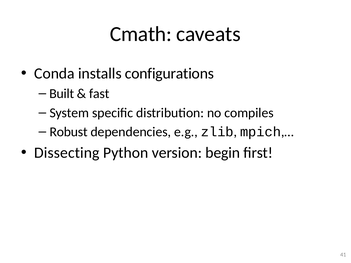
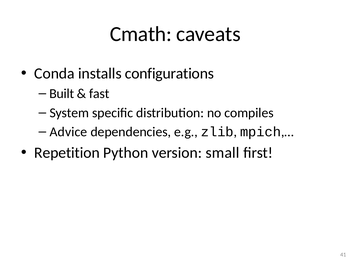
Robust: Robust -> Advice (68, 132)
Dissecting: Dissecting -> Repetition (67, 153)
begin: begin -> small (223, 153)
